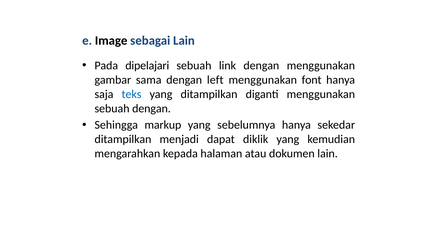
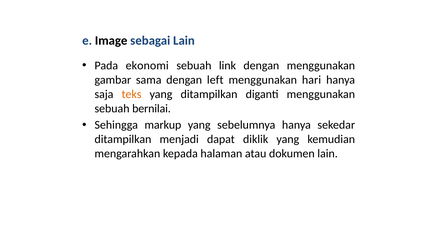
dipelajari: dipelajari -> ekonomi (147, 66)
font: font -> hari (312, 80)
teks colour: blue -> orange (132, 94)
sebuah dengan: dengan -> bernilai (152, 108)
